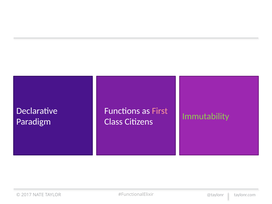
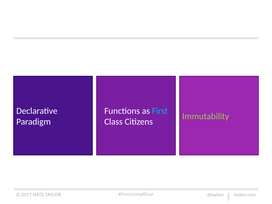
First colour: pink -> light blue (160, 111)
